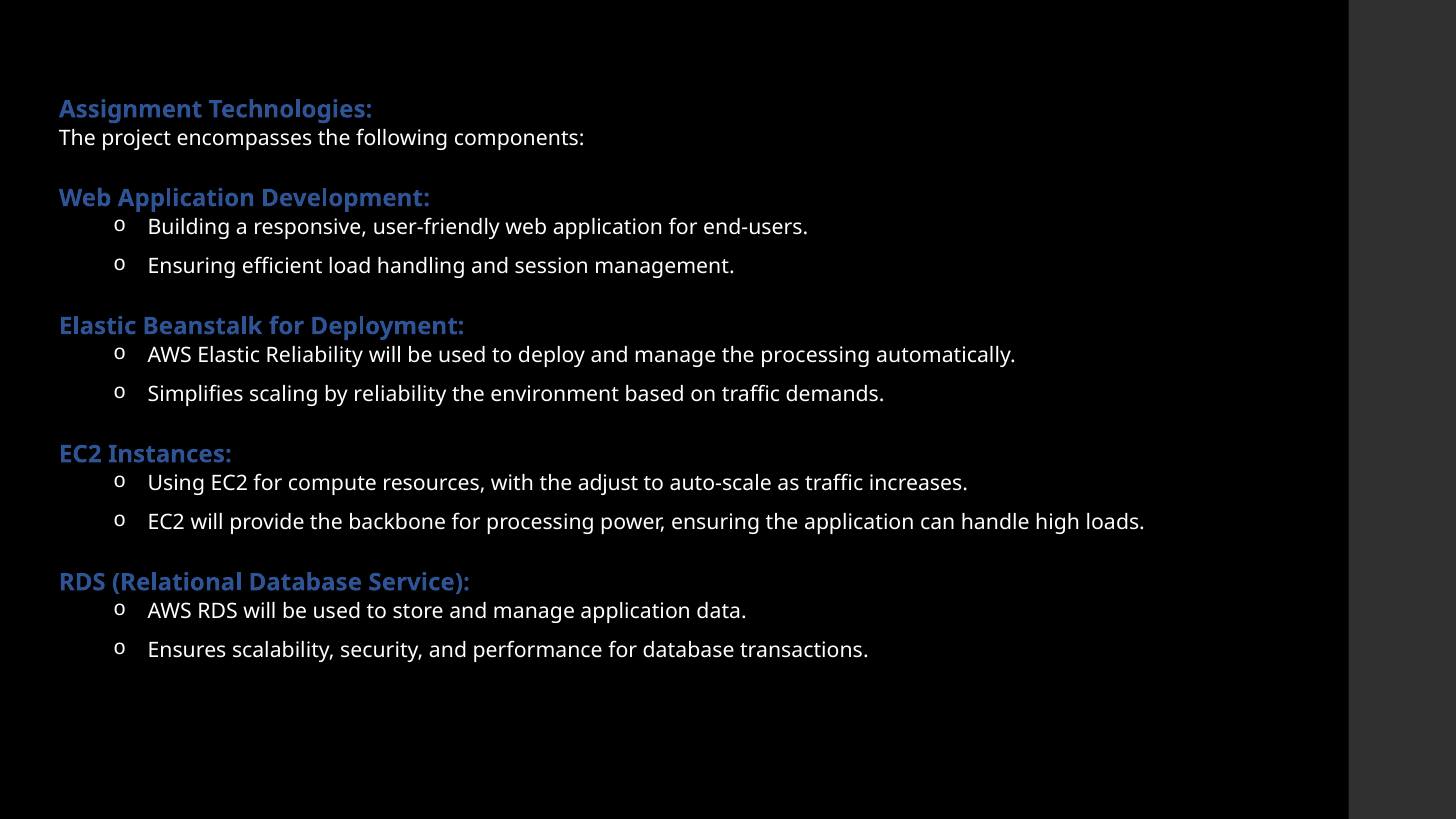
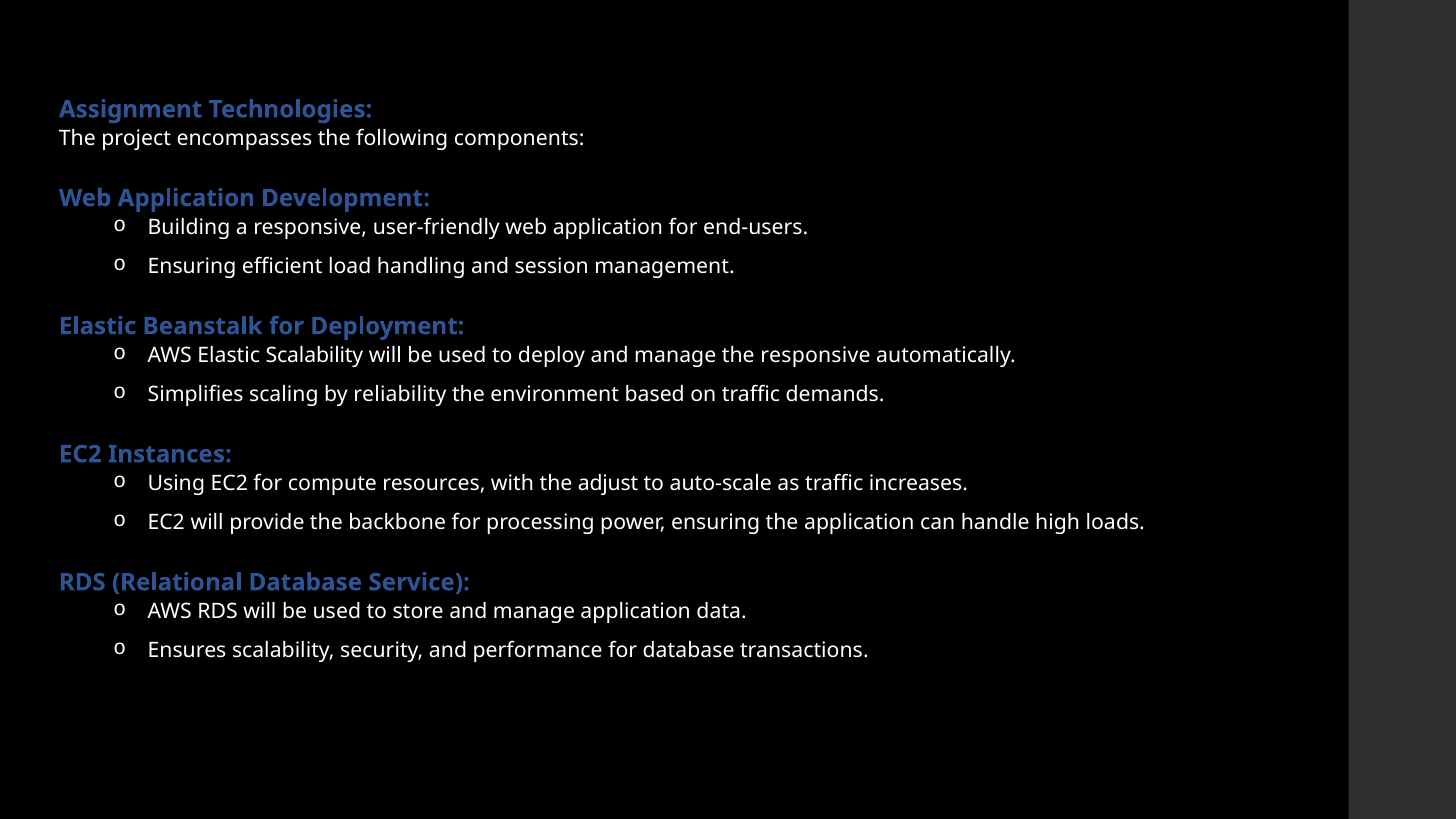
Elastic Reliability: Reliability -> Scalability (314, 355)
the processing: processing -> responsive (815, 355)
